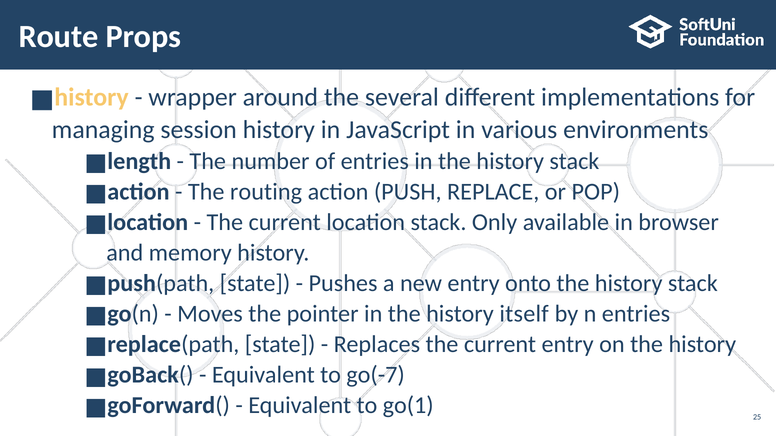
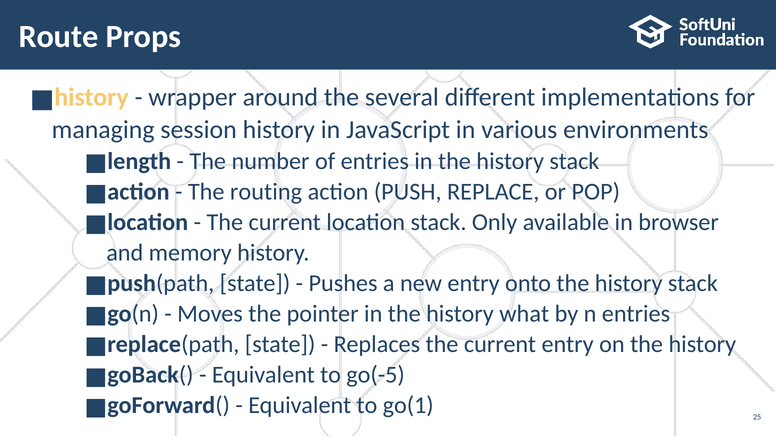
itself: itself -> what (524, 314)
go(-7: go(-7 -> go(-5 (376, 375)
